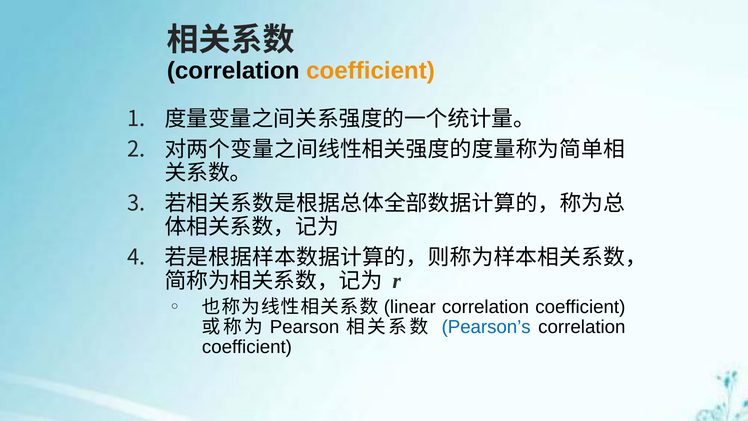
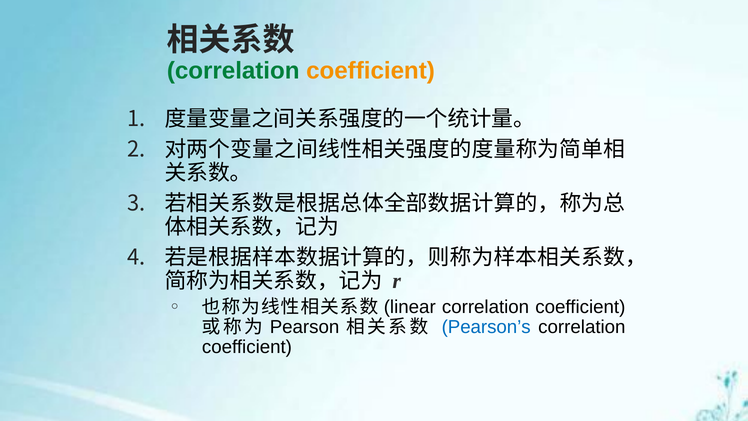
correlation colour: black -> green (233, 71)
